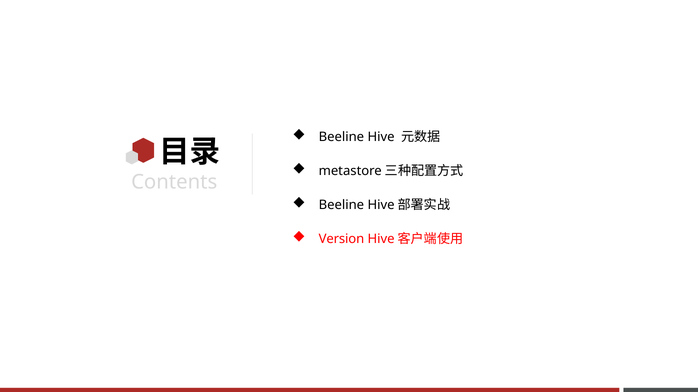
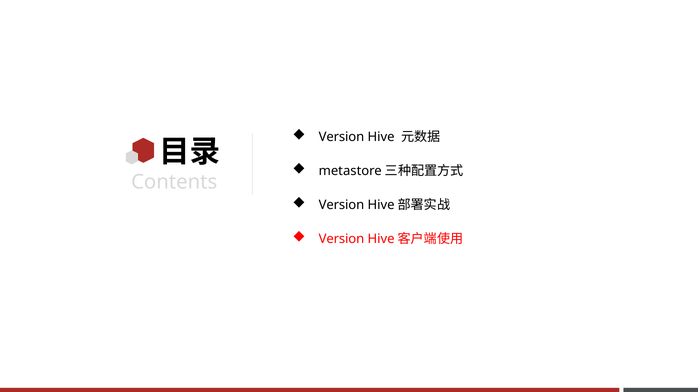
Beeline: Beeline -> Version (341, 137)
Beeline: Beeline -> Version (341, 205)
